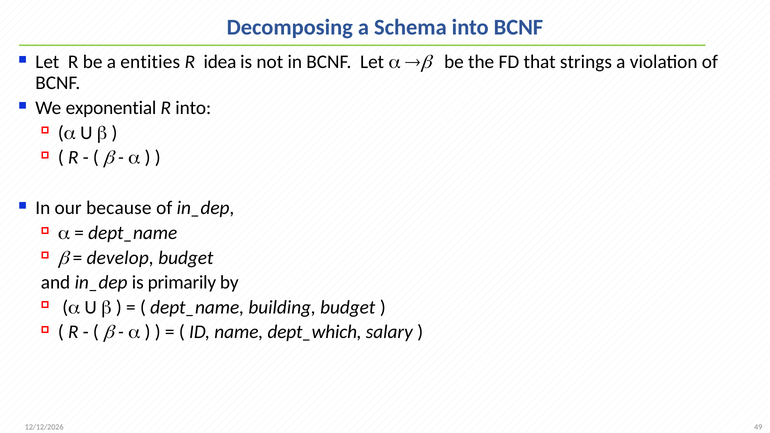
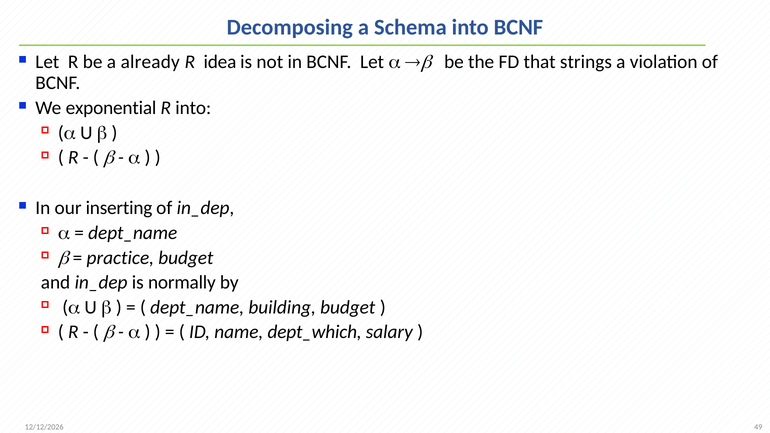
entities: entities -> already (150, 62)
because: because -> inserting (119, 208)
develop: develop -> practice (120, 258)
primarily: primarily -> normally (182, 283)
